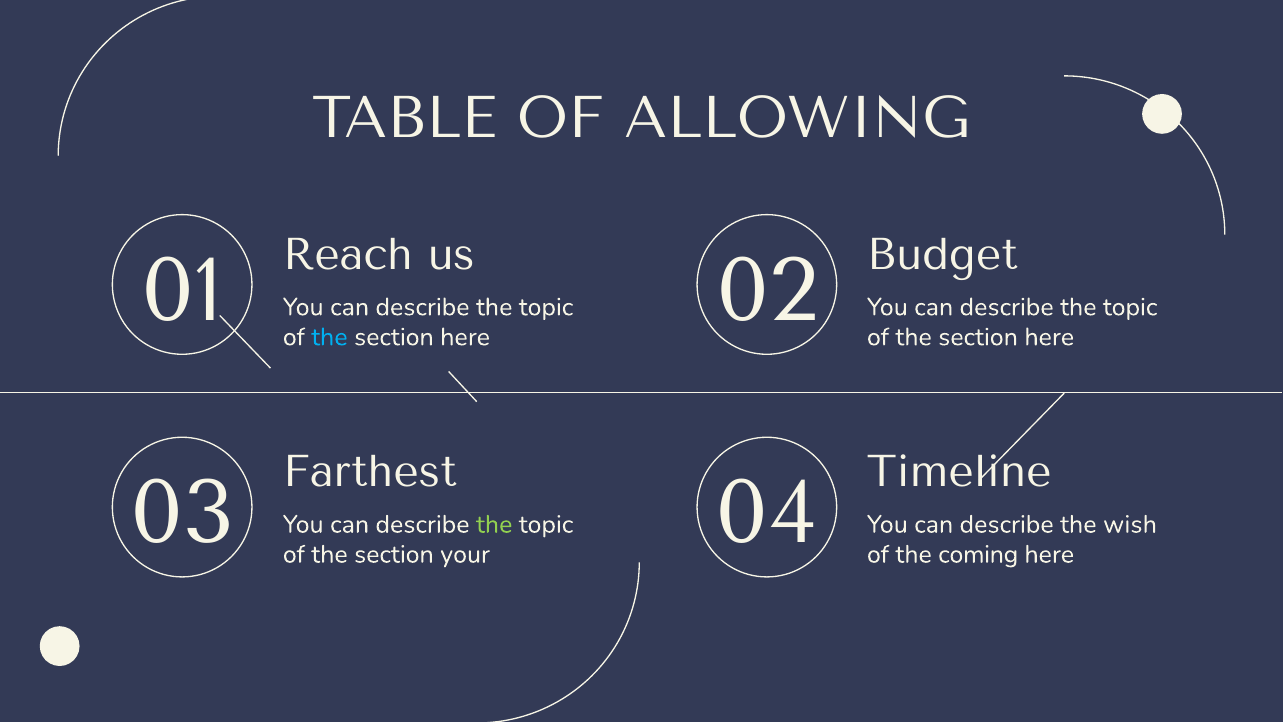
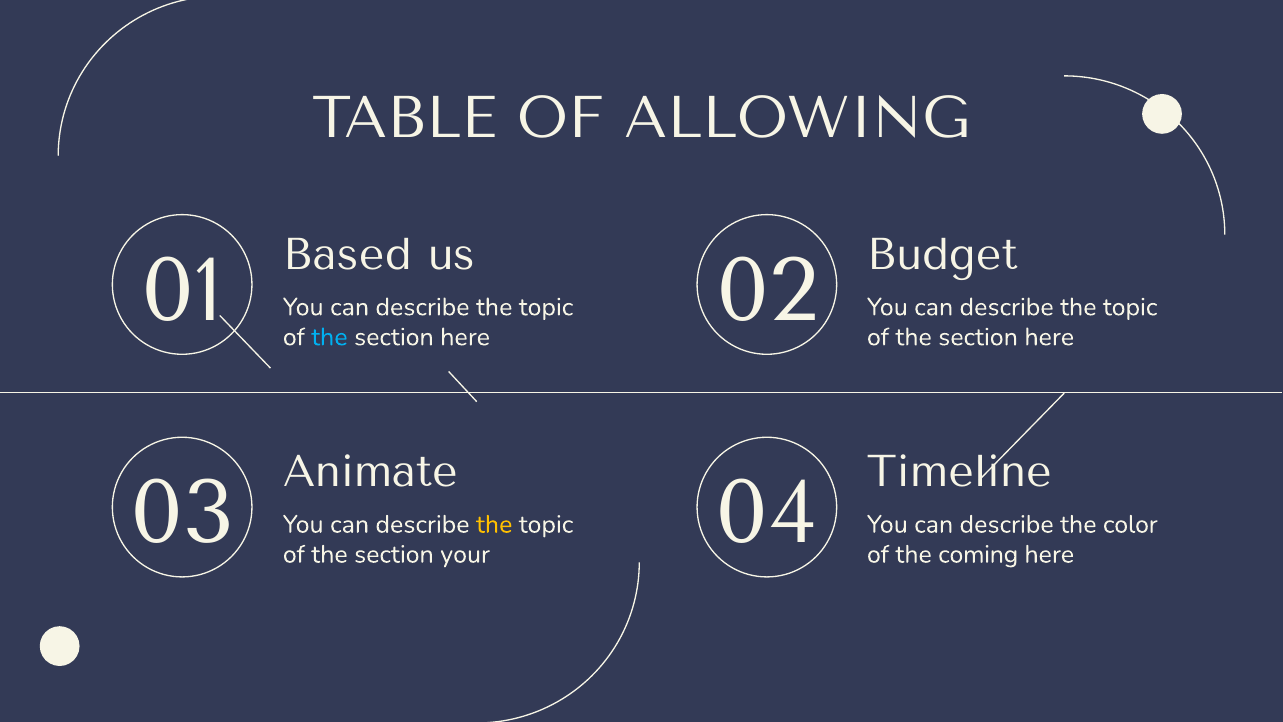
Reach: Reach -> Based (347, 255)
Farthest: Farthest -> Animate (370, 472)
the colour: light green -> yellow (494, 524)
wish: wish -> color (1130, 524)
